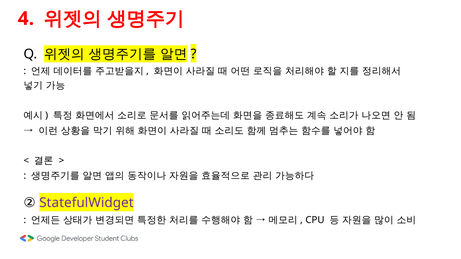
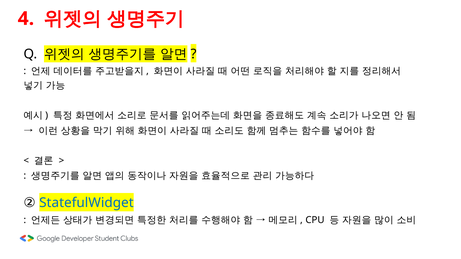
StatefulWidget colour: purple -> blue (86, 203)
